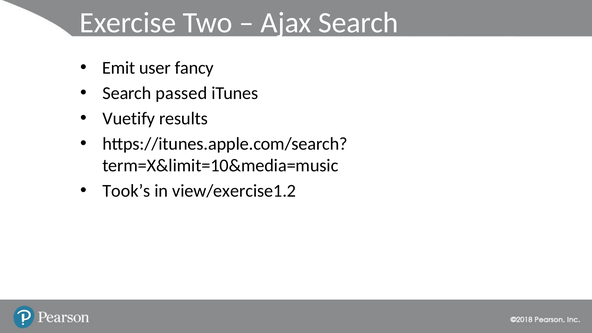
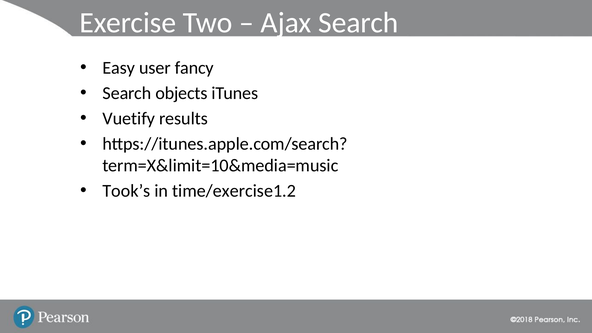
Emit: Emit -> Easy (119, 68)
passed: passed -> objects (182, 93)
view/exercise1.2: view/exercise1.2 -> time/exercise1.2 (234, 191)
